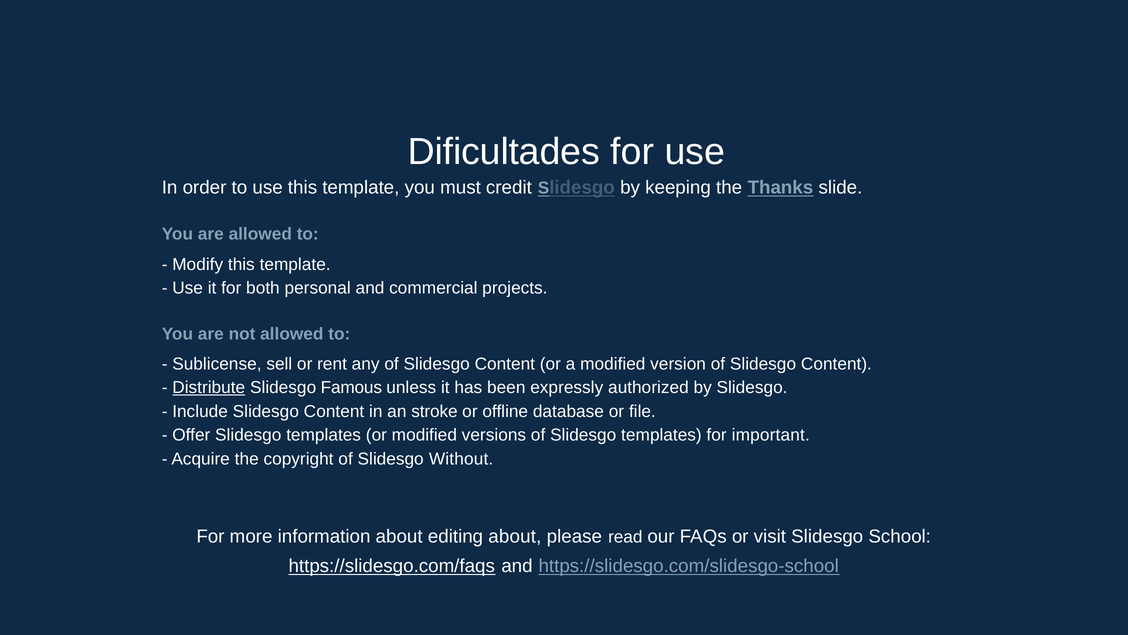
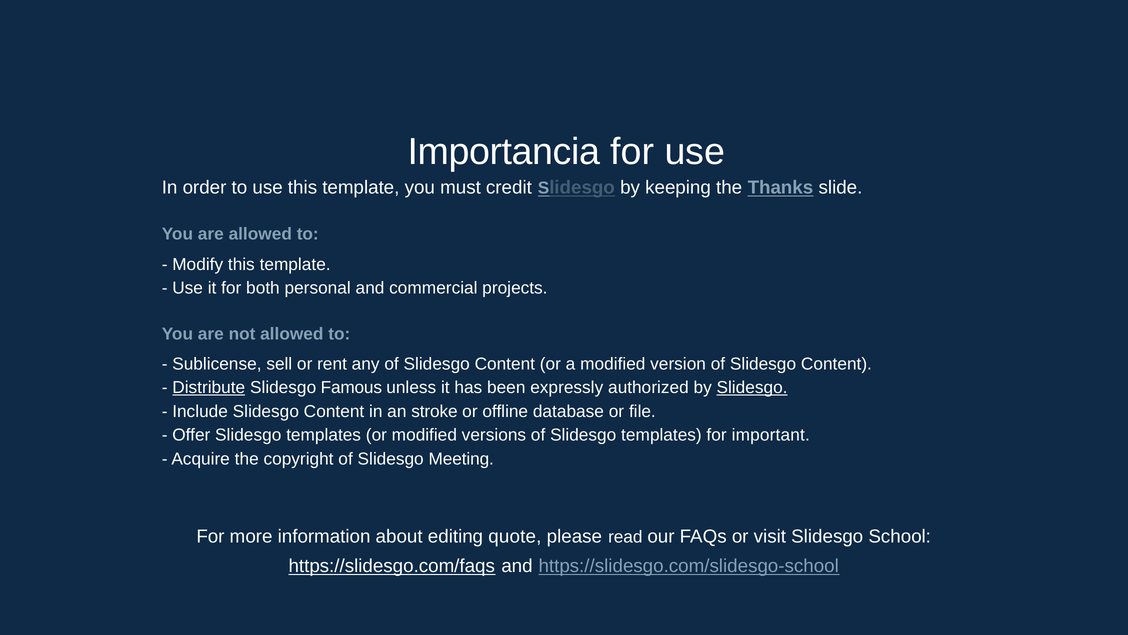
Dificultades: Dificultades -> Importancia (504, 152)
Slidesgo underline: none -> present (752, 387)
Without: Without -> Meeting (461, 459)
editing about: about -> quote (515, 536)
